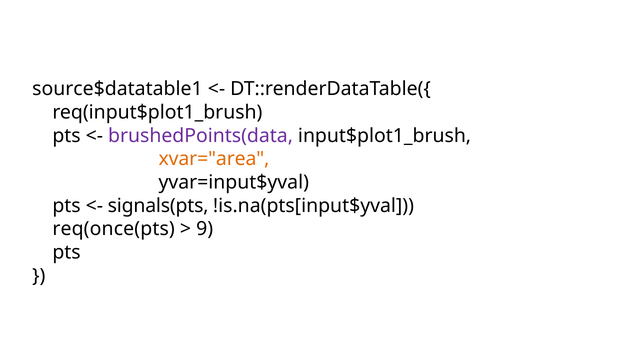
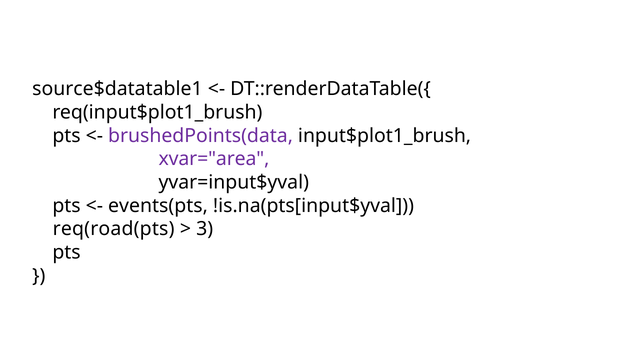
xvar="area colour: orange -> purple (214, 159)
signals(pts: signals(pts -> events(pts (158, 206)
req(once(pts: req(once(pts -> req(road(pts (114, 229)
9: 9 -> 3 (205, 229)
